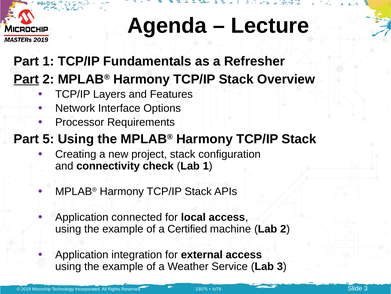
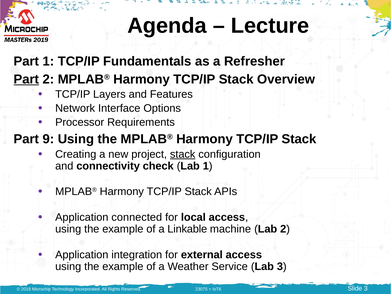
5: 5 -> 9 (48, 139)
stack underline: none -> present (183, 154)
Certified: Certified -> Linkable (187, 229)
